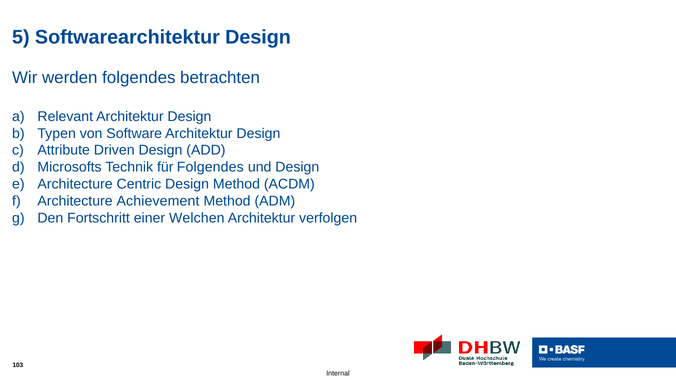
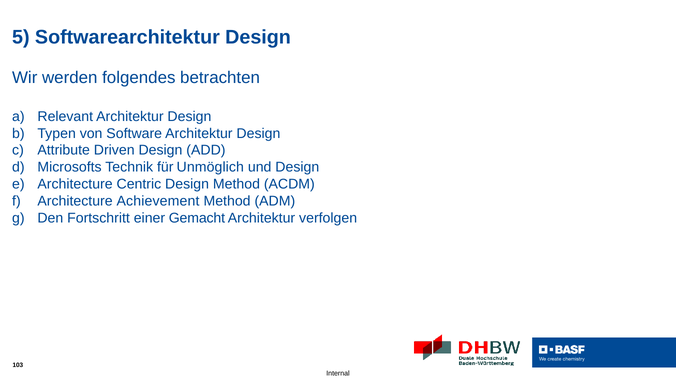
für Folgendes: Folgendes -> Unmöglich (210, 167)
Welchen: Welchen -> Gemacht (197, 218)
